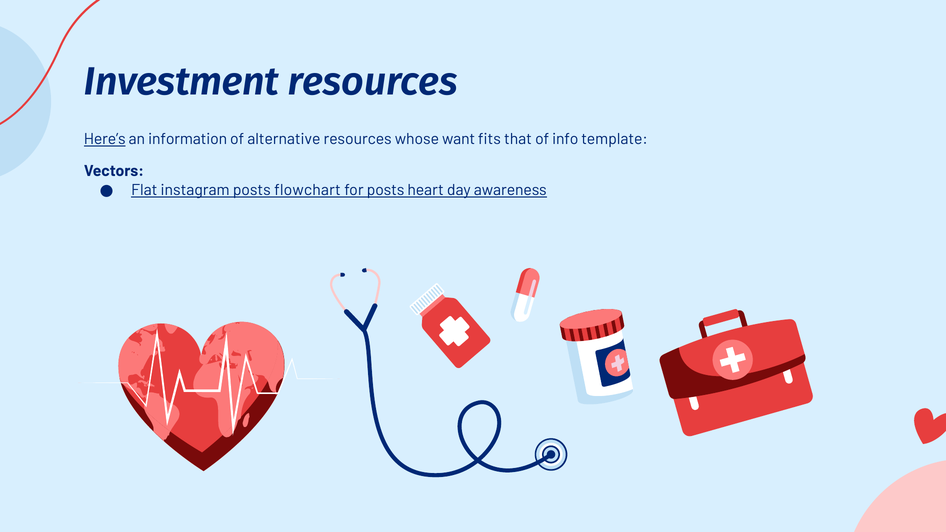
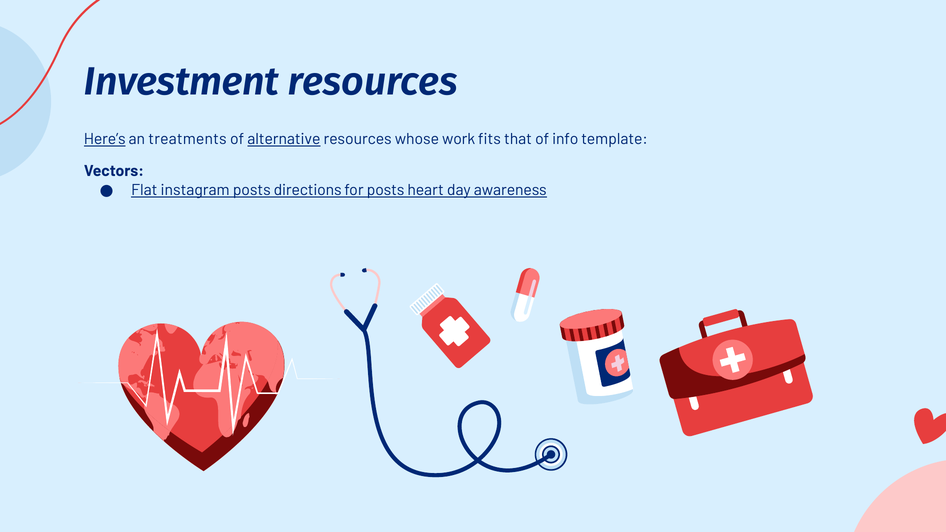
information: information -> treatments (188, 139)
alternative underline: none -> present (284, 139)
want: want -> work (459, 139)
flowchart: flowchart -> directions (308, 190)
